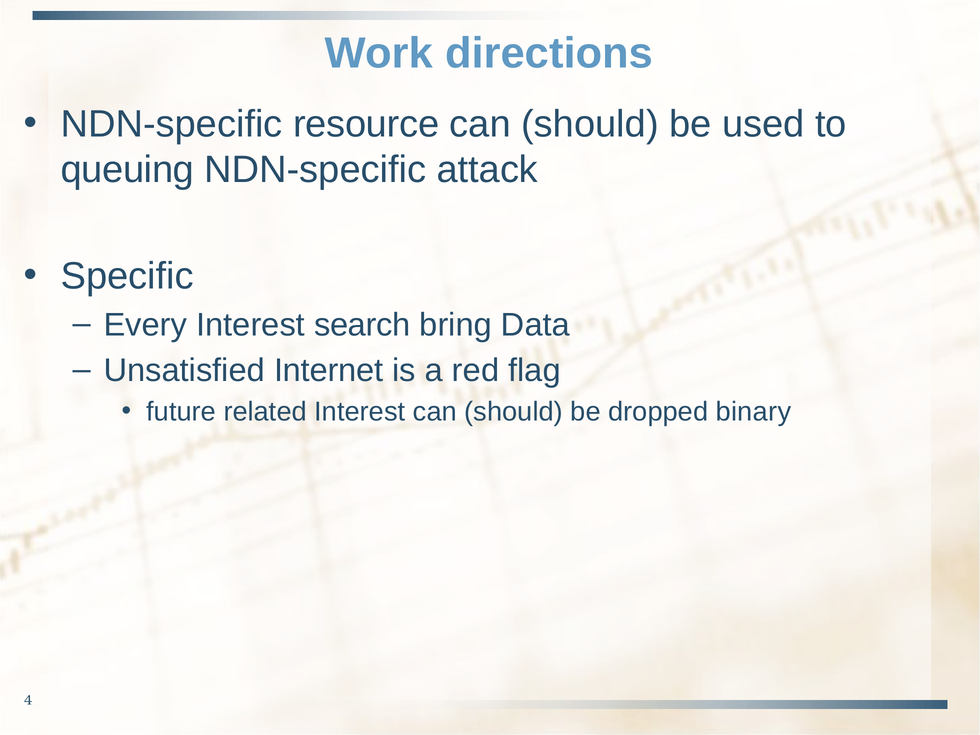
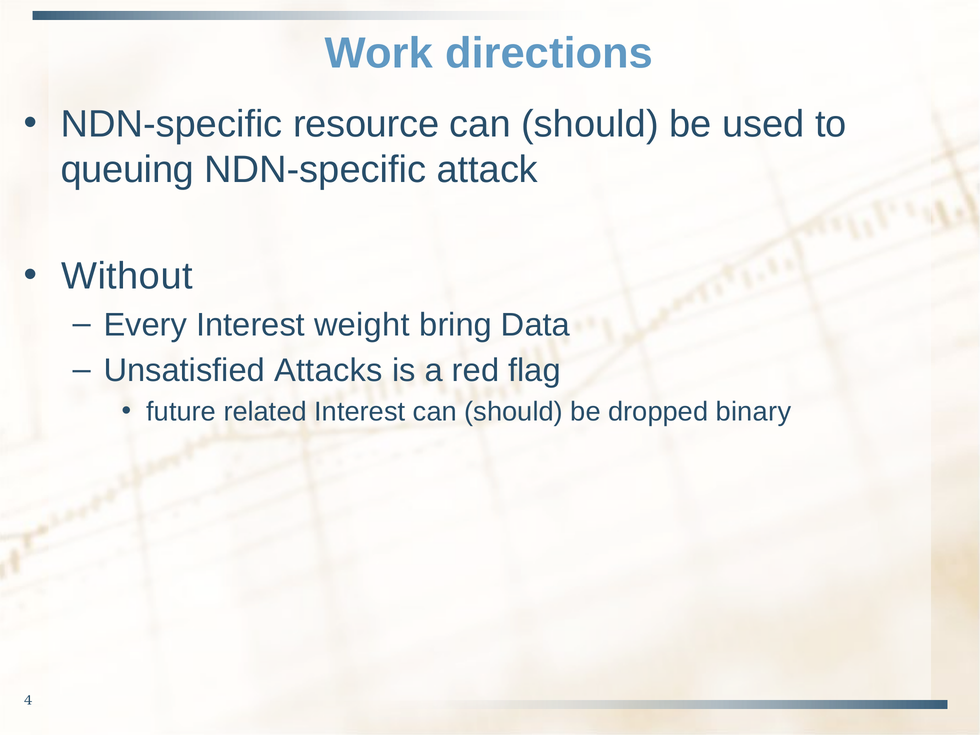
Specific: Specific -> Without (127, 276)
search: search -> weight (362, 325)
Internet: Internet -> Attacks (328, 371)
